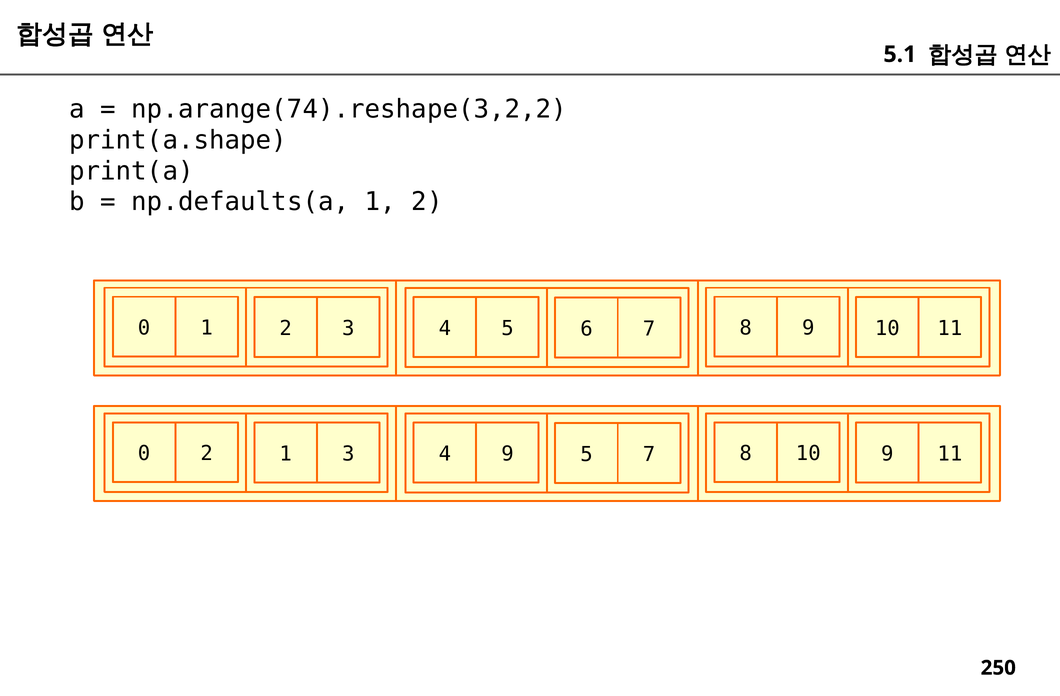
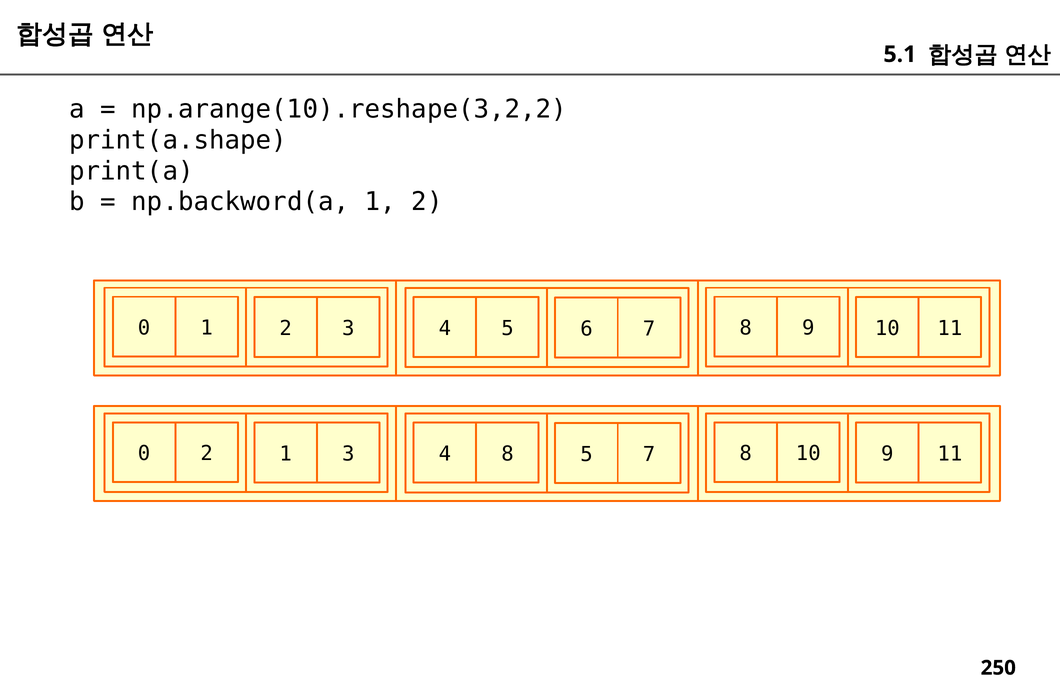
np.arange(74).reshape(3,2,2: np.arange(74).reshape(3,2,2 -> np.arange(10).reshape(3,2,2 (349, 109)
np.defaults(a: np.defaults(a -> np.backword(a (240, 202)
4 9: 9 -> 8 (507, 454)
